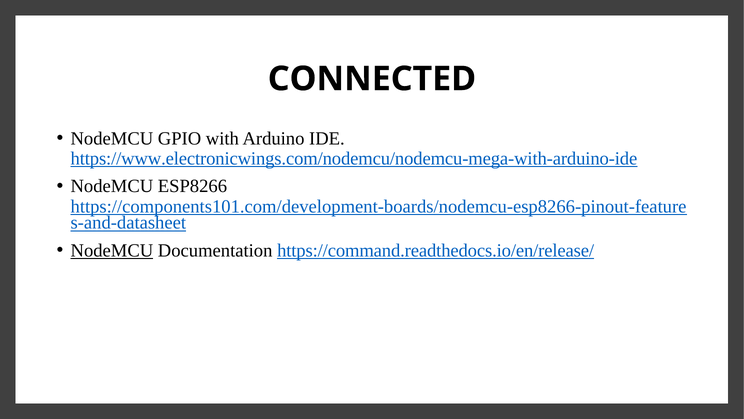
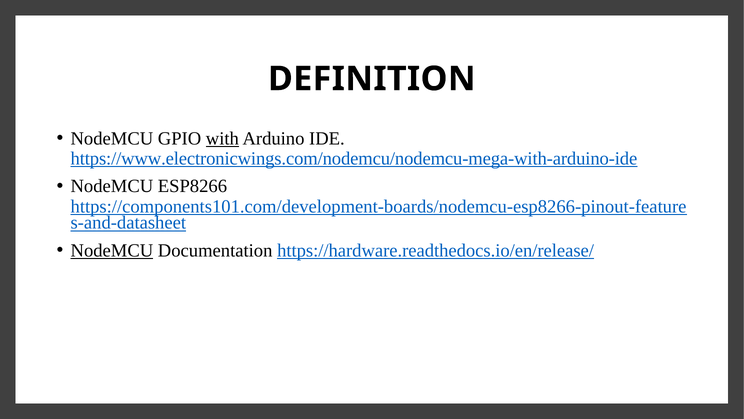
CONNECTED: CONNECTED -> DEFINITION (372, 79)
with underline: none -> present (222, 138)
https://command.readthedocs.io/en/release/: https://command.readthedocs.io/en/release/ -> https://hardware.readthedocs.io/en/release/ (436, 250)
